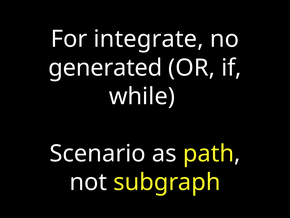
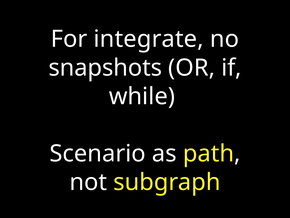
generated: generated -> snapshots (105, 68)
